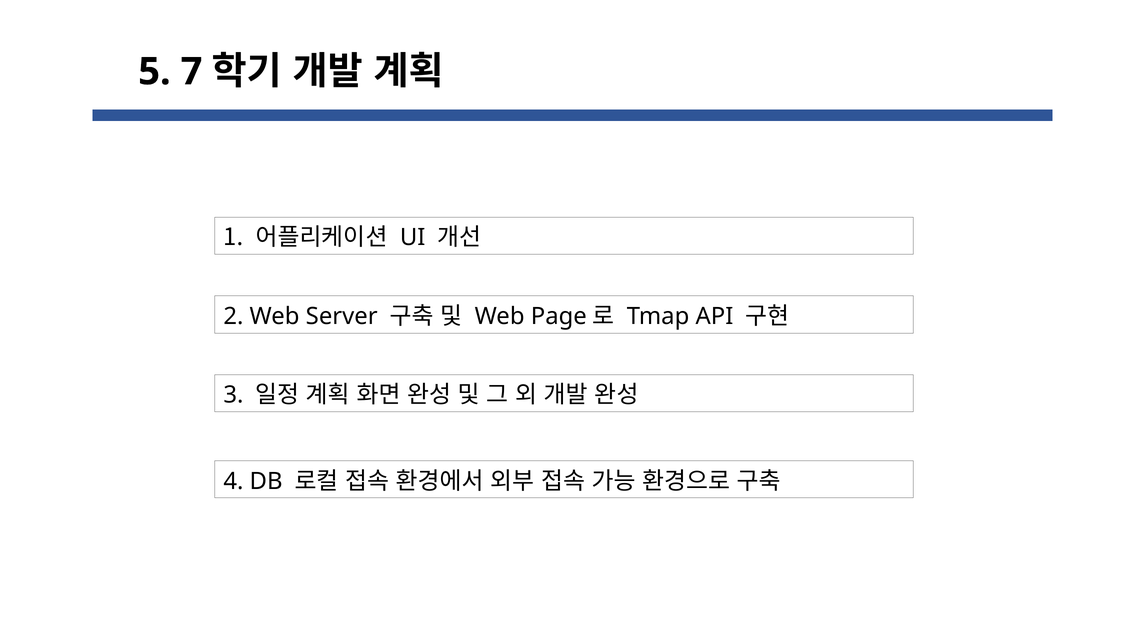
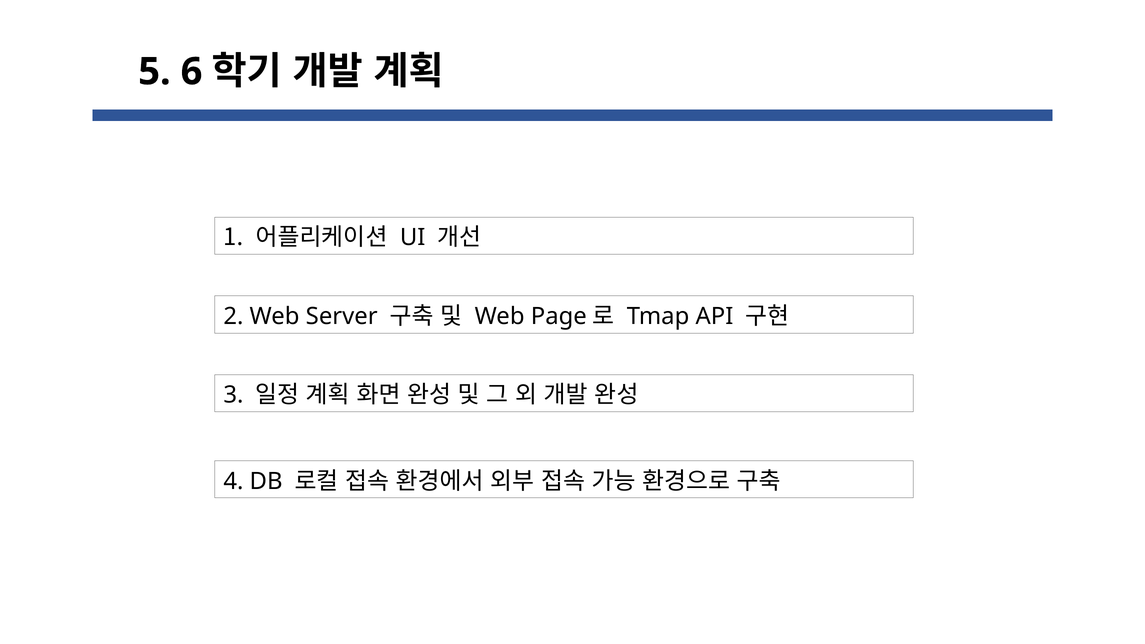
7: 7 -> 6 (192, 72)
